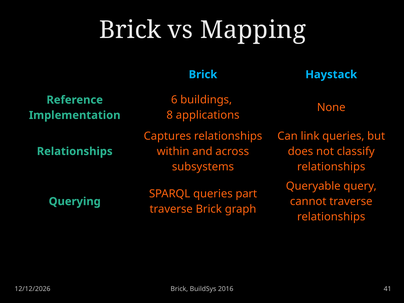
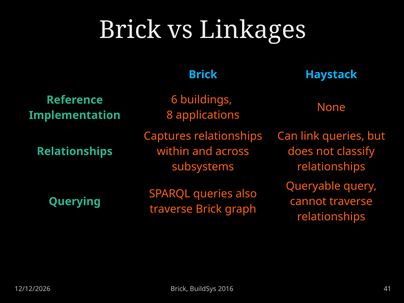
Mapping: Mapping -> Linkages (253, 30)
part: part -> also (246, 194)
